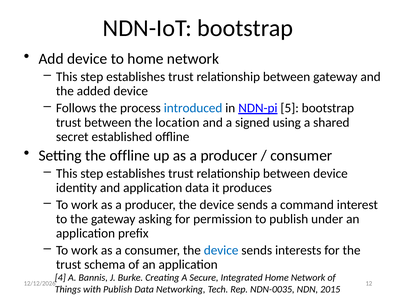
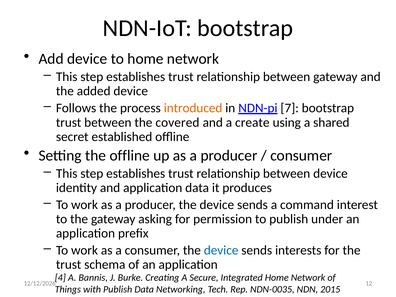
introduced colour: blue -> orange (193, 108)
5: 5 -> 7 (290, 108)
location: location -> covered (177, 122)
signed: signed -> create (252, 122)
